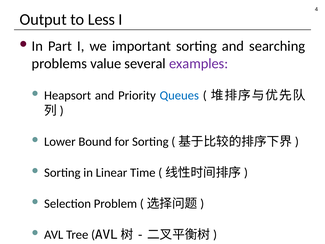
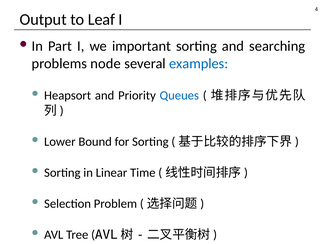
Less: Less -> Leaf (101, 19)
value: value -> node (106, 63)
examples colour: purple -> blue (199, 63)
